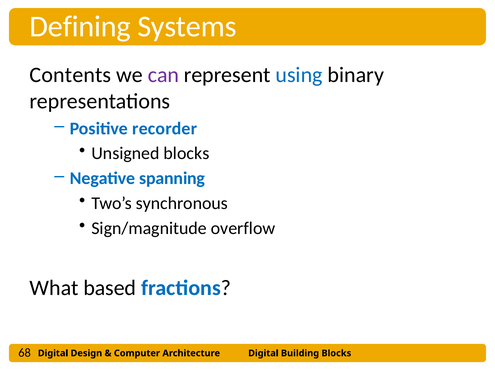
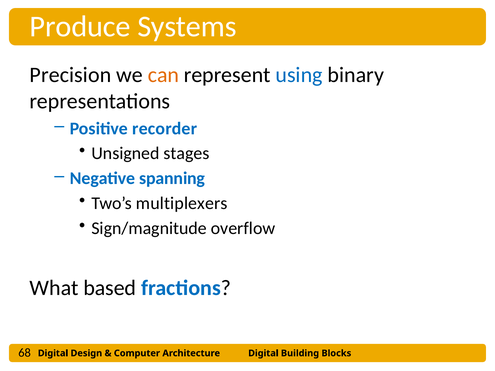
Defining: Defining -> Produce (80, 26)
Contents: Contents -> Precision (70, 75)
can colour: purple -> orange (163, 75)
Unsigned blocks: blocks -> stages (186, 154)
synchronous: synchronous -> multiplexers (182, 204)
